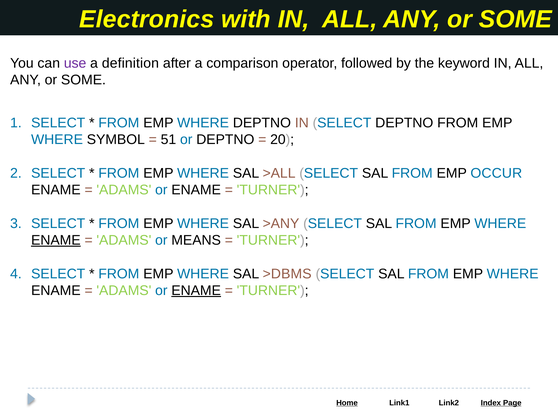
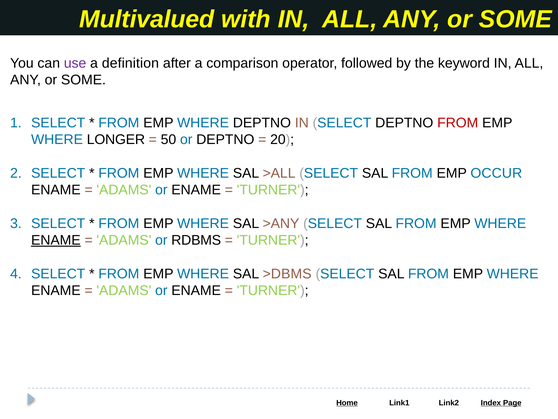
Electronics: Electronics -> Multivalued (147, 19)
FROM colour: black -> red (458, 123)
SYMBOL: SYMBOL -> LONGER (116, 139)
51: 51 -> 50 (168, 139)
MEANS: MEANS -> RDBMS (196, 240)
ENAME underline: present -> none (196, 290)
